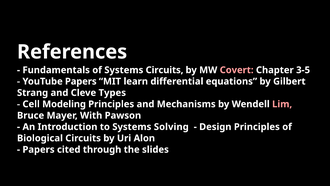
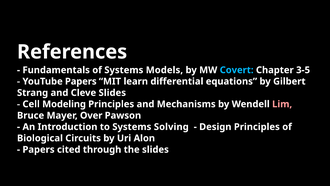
Systems Circuits: Circuits -> Models (164, 70)
Covert colour: pink -> light blue (237, 70)
Cleve Types: Types -> Slides (112, 93)
With: With -> Over (91, 115)
